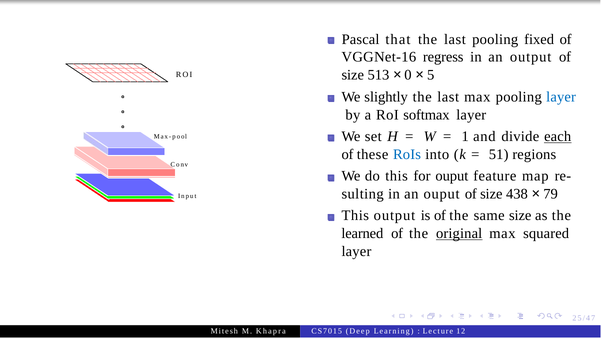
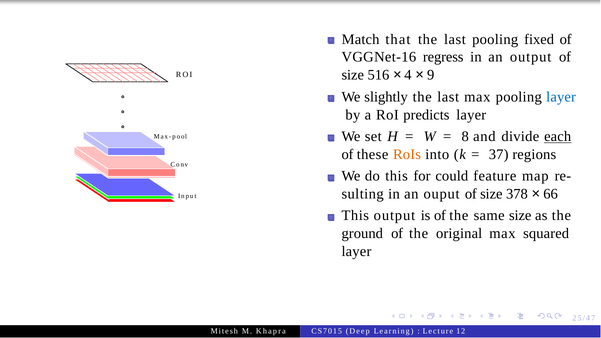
Pascal: Pascal -> Match (361, 39)
513: 513 -> 516 (378, 75)
0: 0 -> 4 (408, 75)
5: 5 -> 9 (431, 75)
softmax: softmax -> predicts (426, 115)
1: 1 -> 8 (465, 137)
RoIs colour: blue -> orange (407, 154)
51: 51 -> 37 (499, 154)
for ouput: ouput -> could (452, 176)
438: 438 -> 378 (517, 194)
79: 79 -> 66 (551, 194)
learned: learned -> ground (362, 234)
original underline: present -> none (459, 234)
